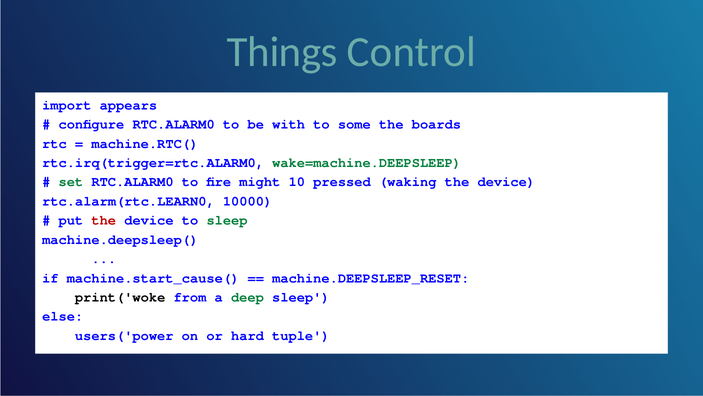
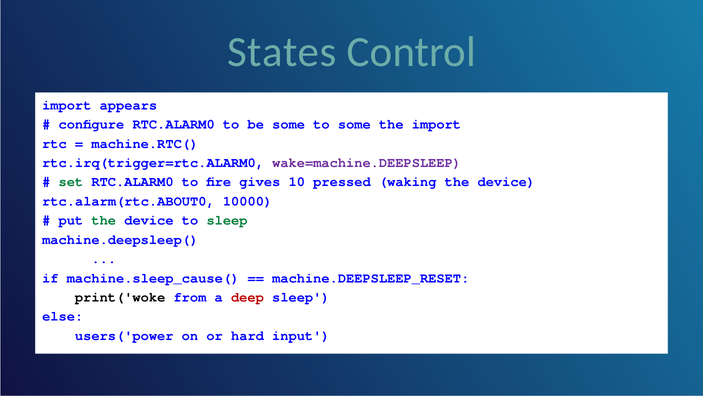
Things: Things -> States (282, 52)
be with: with -> some (289, 124)
the boards: boards -> import (436, 124)
wake=machine.DEEPSLEEP colour: green -> purple (367, 163)
might: might -> gives (260, 182)
rtc.alarm(rtc.LEARN0: rtc.alarm(rtc.LEARN0 -> rtc.alarm(rtc.ABOUT0 (128, 201)
the colour: red -> green (104, 220)
machine.start_cause(: machine.start_cause( -> machine.sleep_cause( (153, 278)
deep colour: green -> red (247, 297)
tuple: tuple -> input (301, 335)
